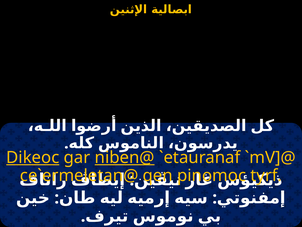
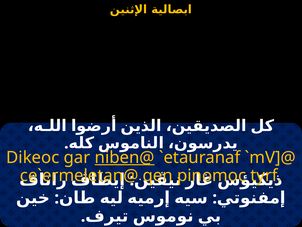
Dikeoc underline: present -> none (33, 157)
